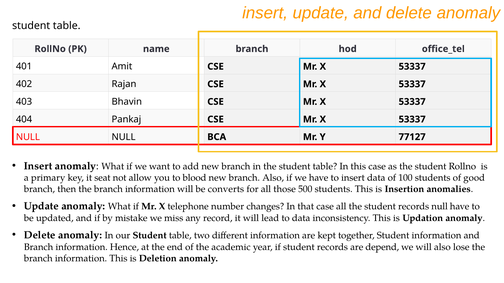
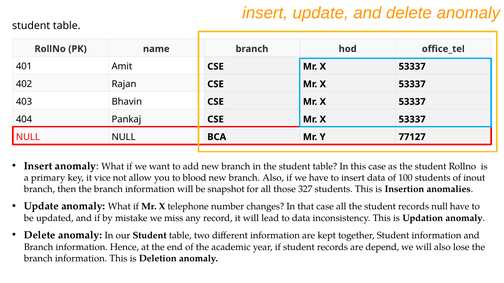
seat: seat -> vice (102, 178)
good: good -> inout (474, 178)
converts: converts -> snapshot (226, 189)
500: 500 -> 327 (305, 189)
